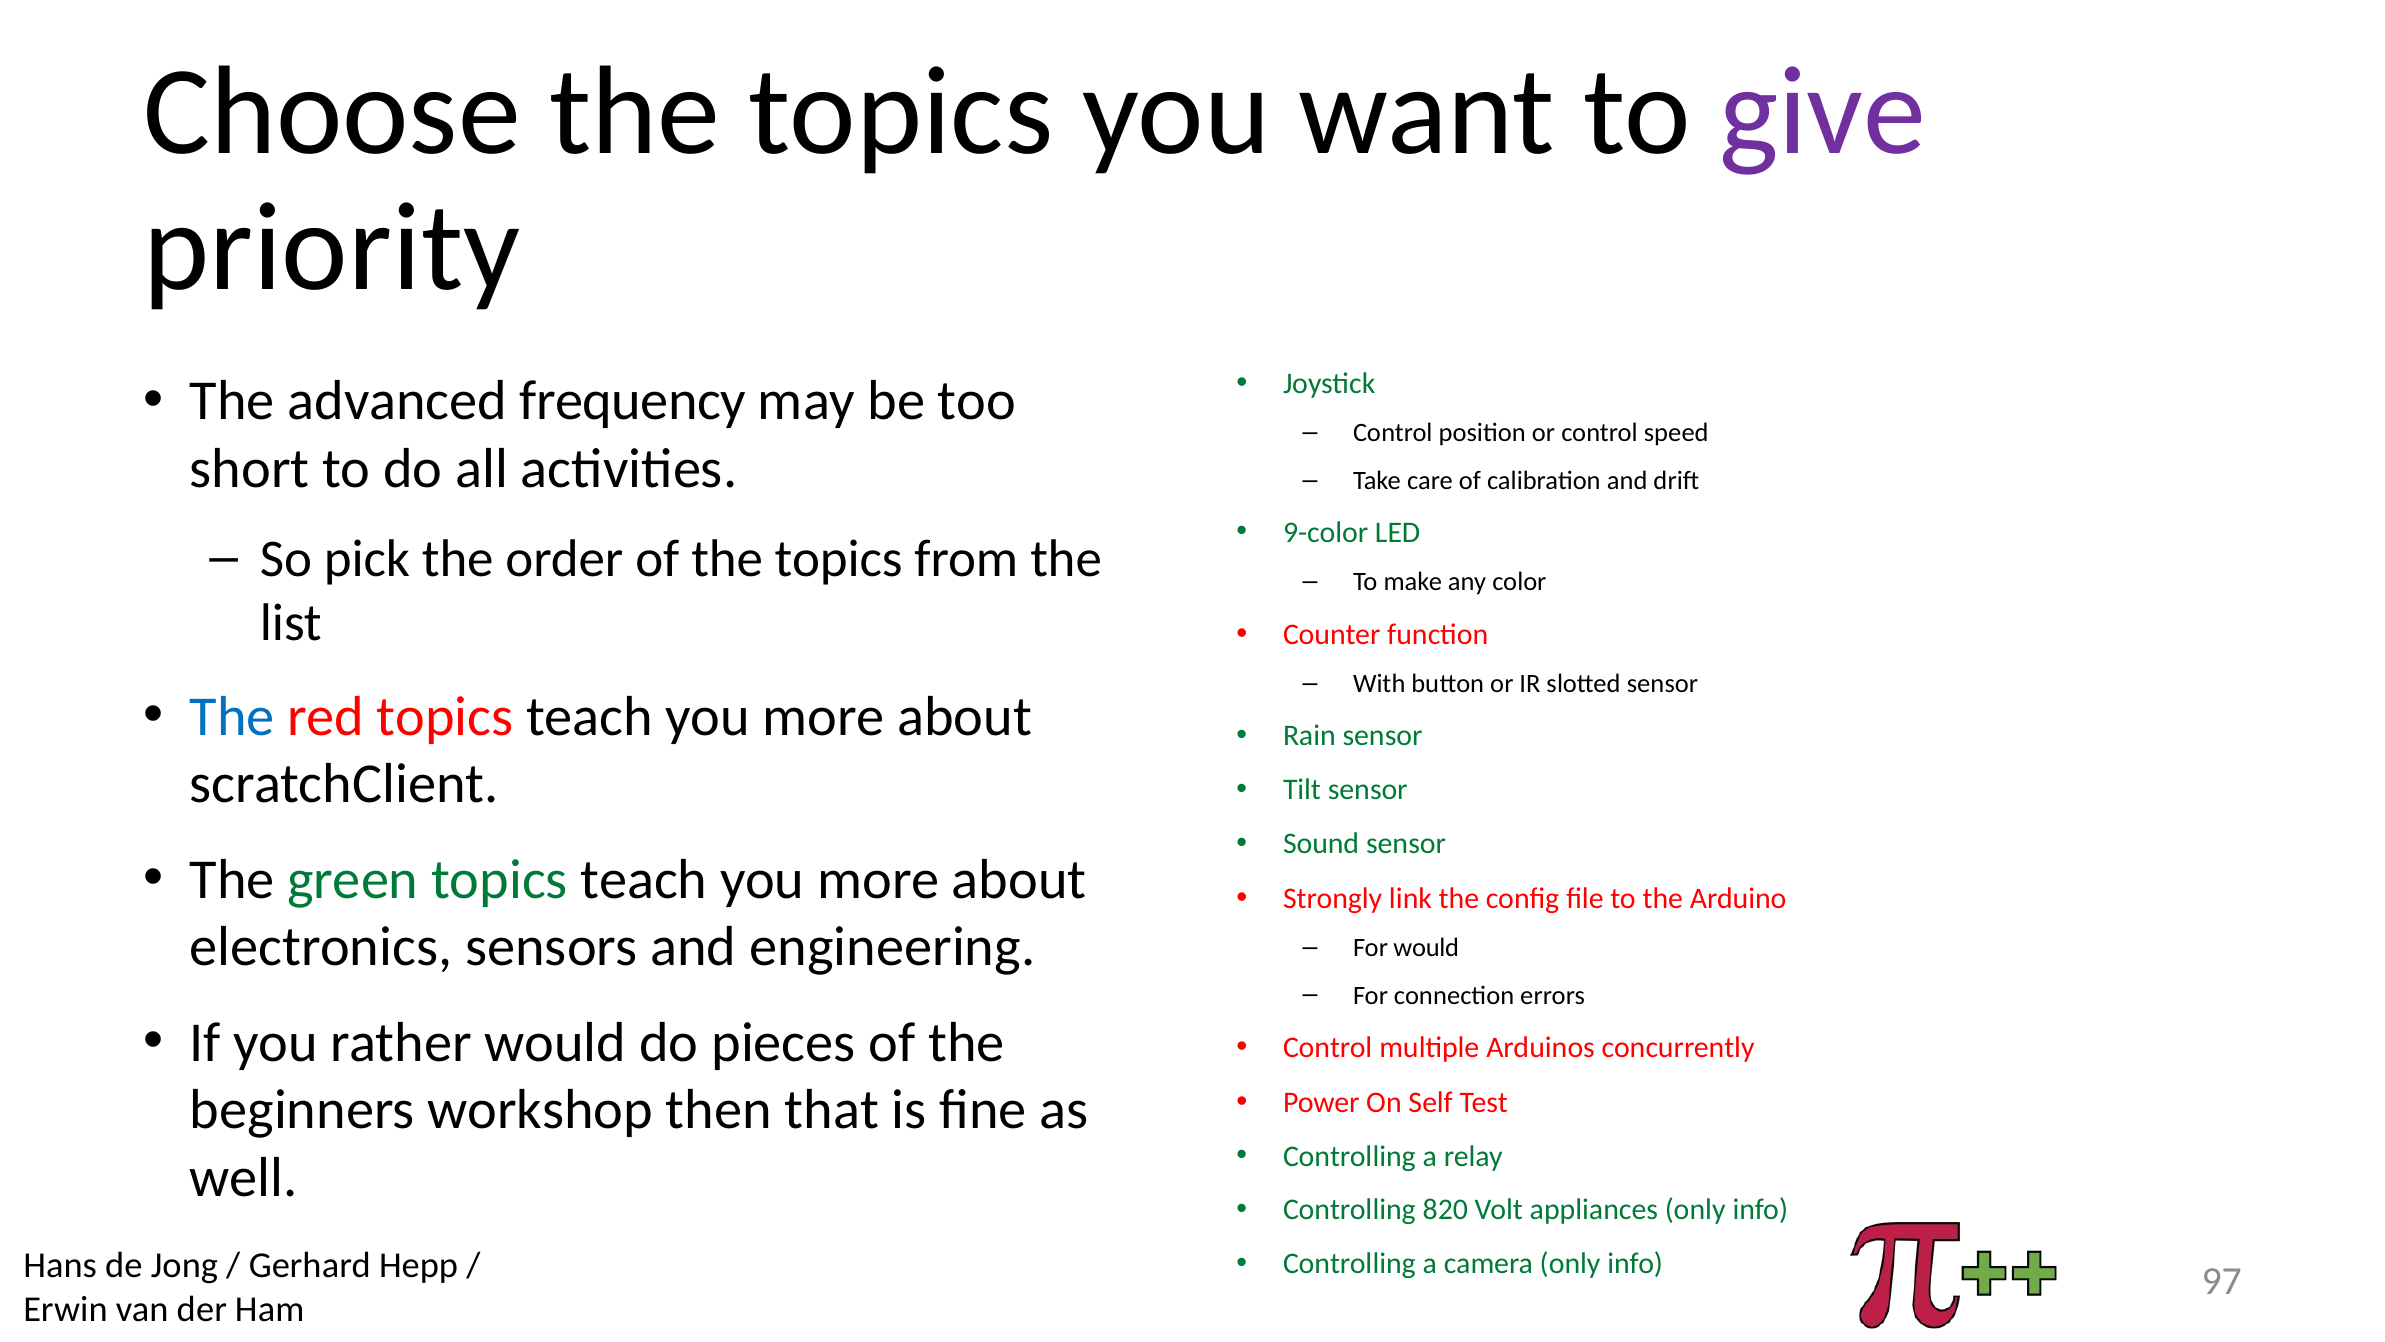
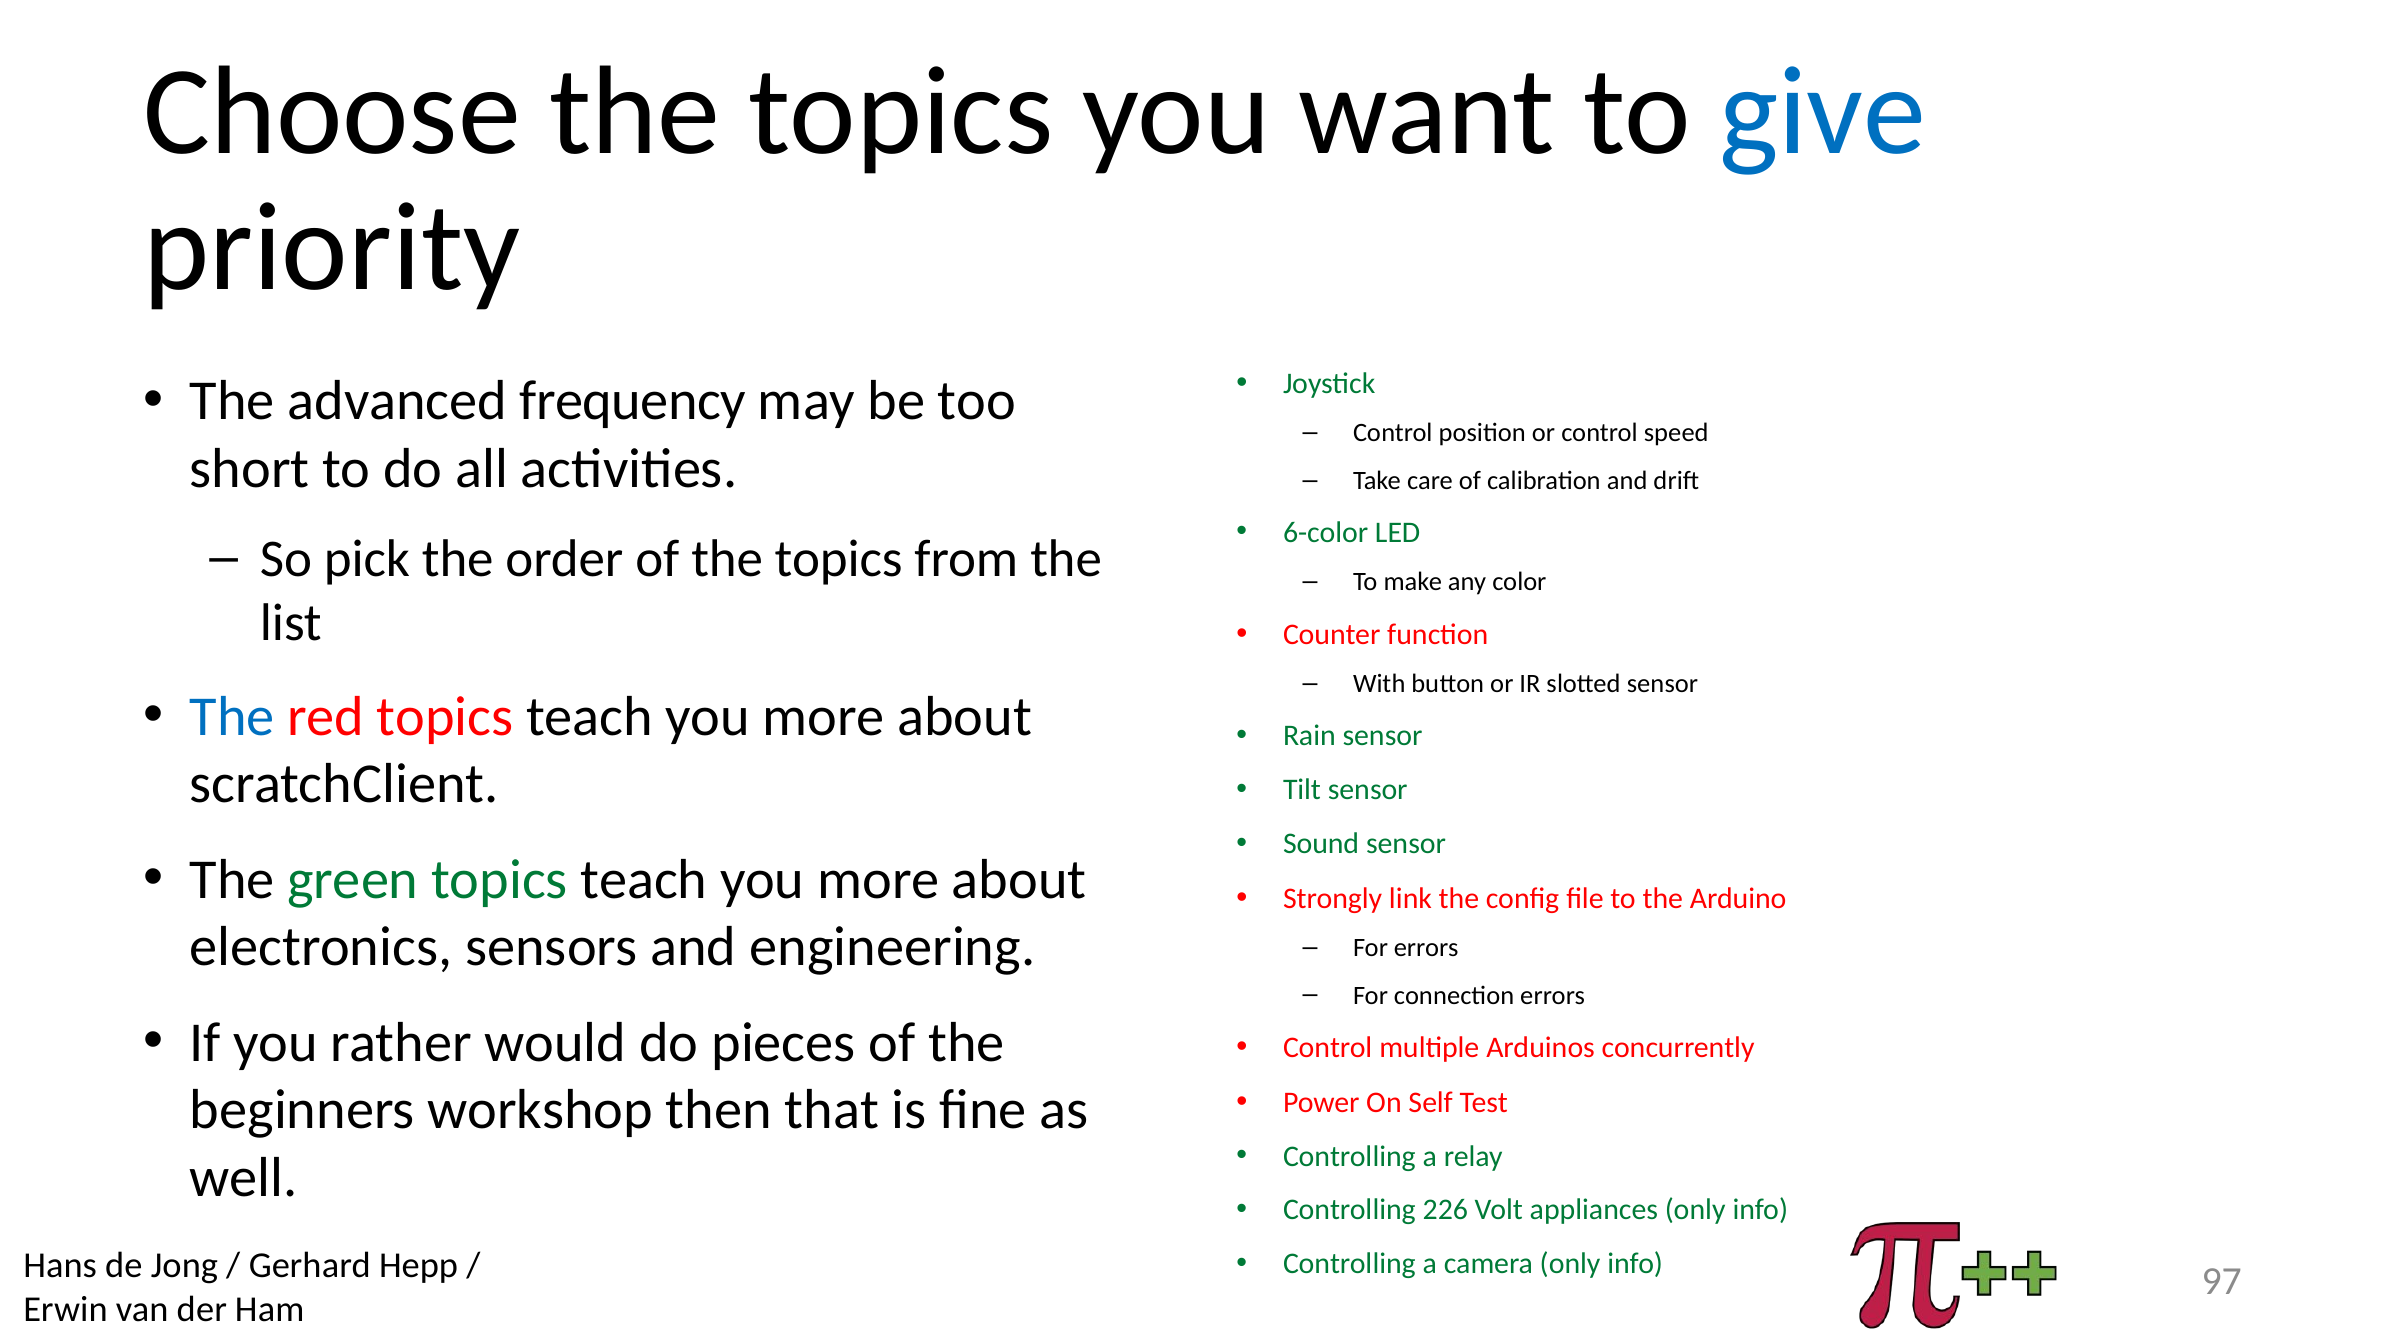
give colour: purple -> blue (1823, 112)
9-color: 9-color -> 6-color (1326, 532)
For would: would -> errors (1426, 947)
820: 820 -> 226 (1445, 1210)
